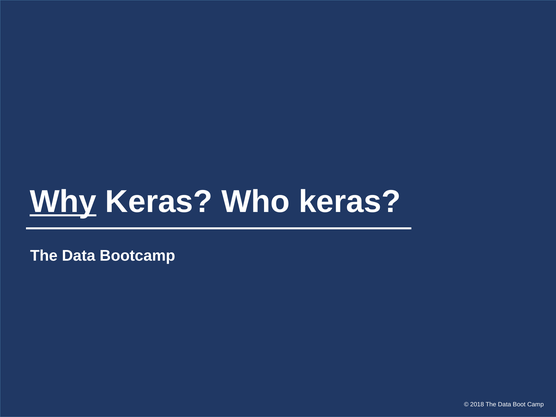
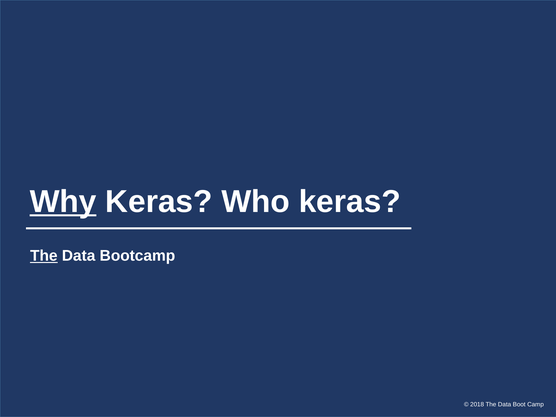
The underline: none -> present (44, 256)
